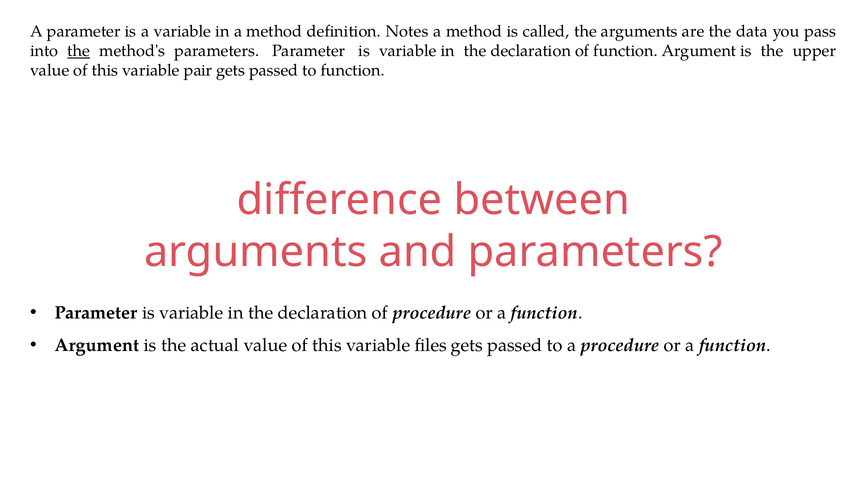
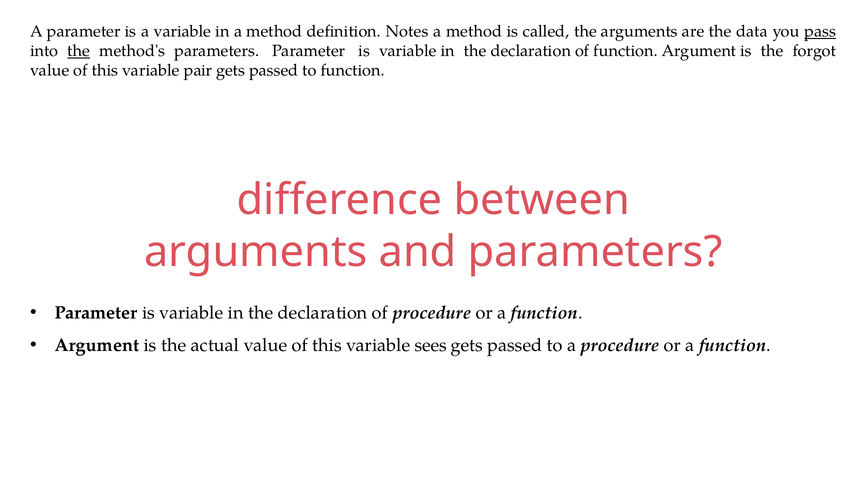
pass underline: none -> present (820, 32)
upper: upper -> forgot (814, 51)
files: files -> sees (431, 346)
